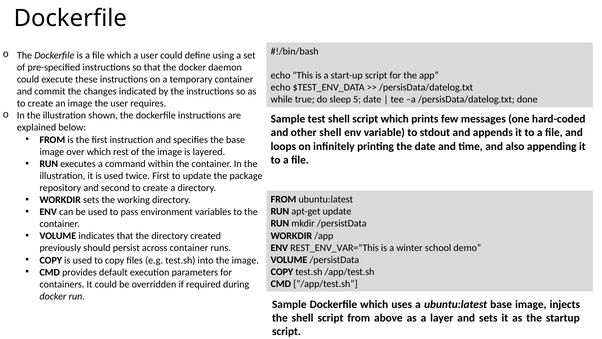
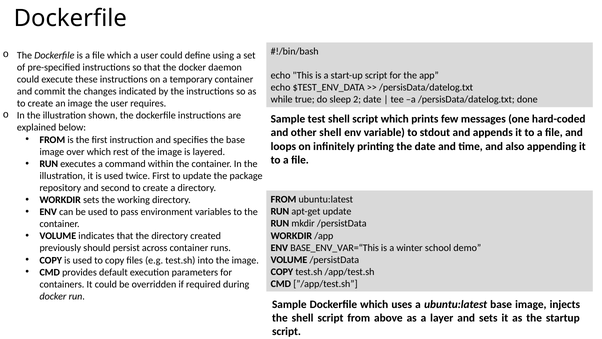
5: 5 -> 2 (357, 100)
REST_ENV_VAR=“This: REST_ENV_VAR=“This -> BASE_ENV_VAR=“This (335, 247)
